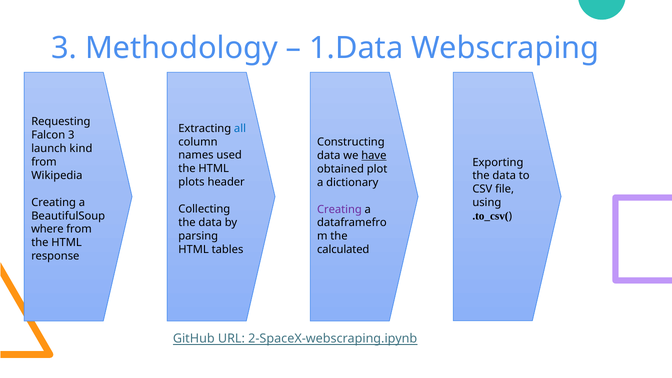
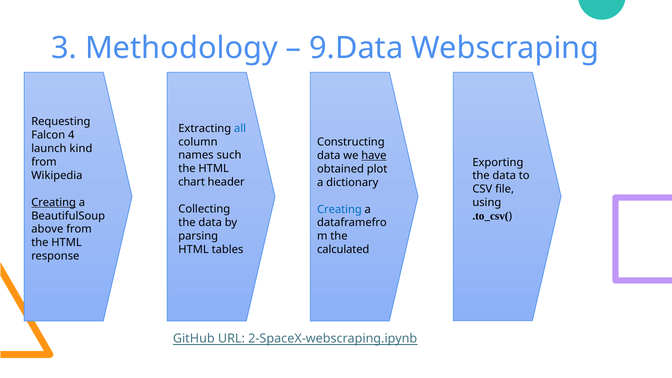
1.Data: 1.Data -> 9.Data (356, 48)
Falcon 3: 3 -> 4 (71, 135)
used: used -> such (229, 155)
plots: plots -> chart (192, 182)
Creating underline: none -> present (54, 202)
Creating colour: purple -> blue (339, 209)
where: where -> above (47, 229)
